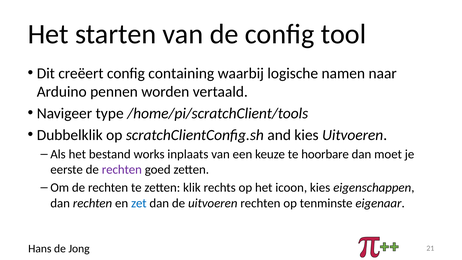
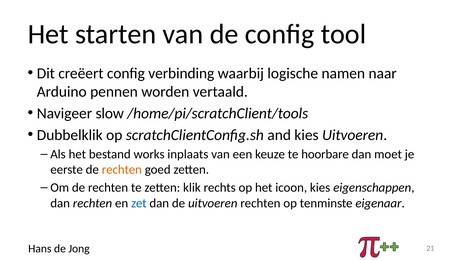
containing: containing -> verbinding (181, 73)
type: type -> slow (110, 113)
rechten colour: purple -> orange (122, 170)
